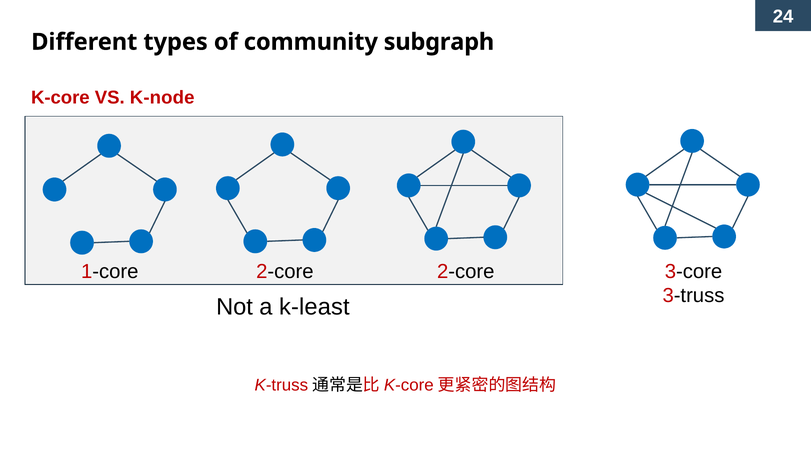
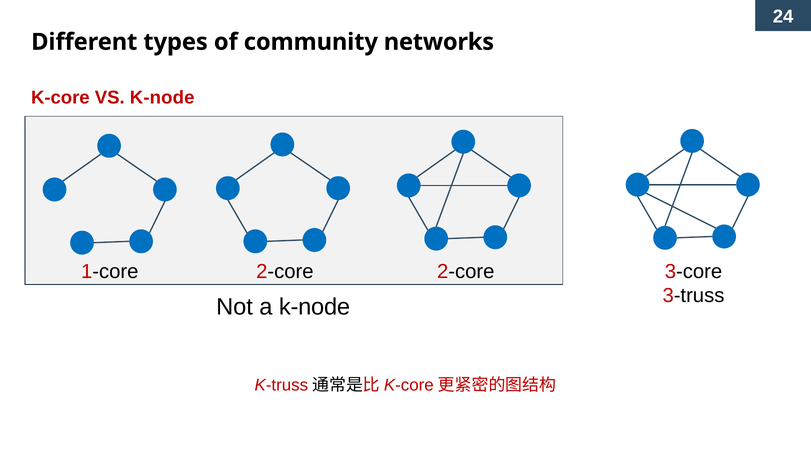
subgraph: subgraph -> networks (439, 42)
a k-least: k-least -> k-node (315, 307)
